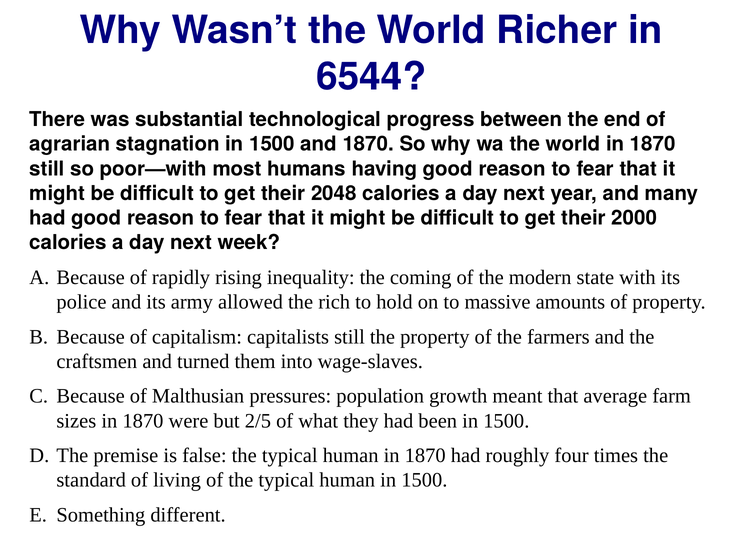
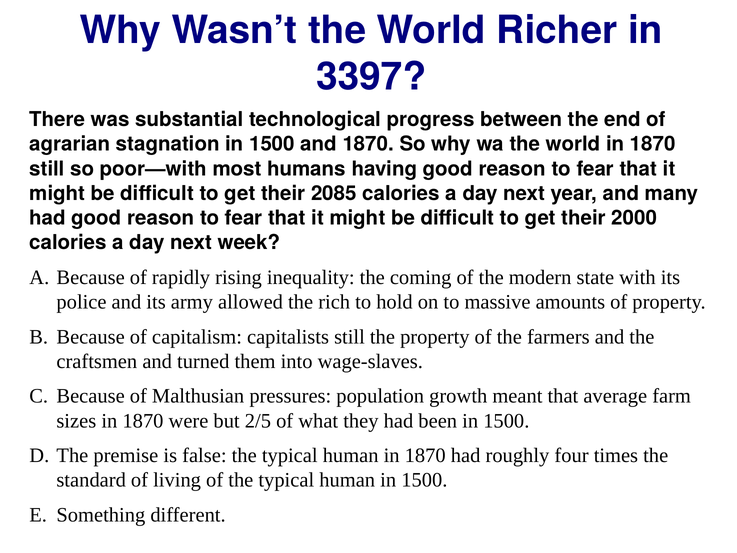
6544: 6544 -> 3397 (371, 77)
2048: 2048 -> 2085 (334, 193)
